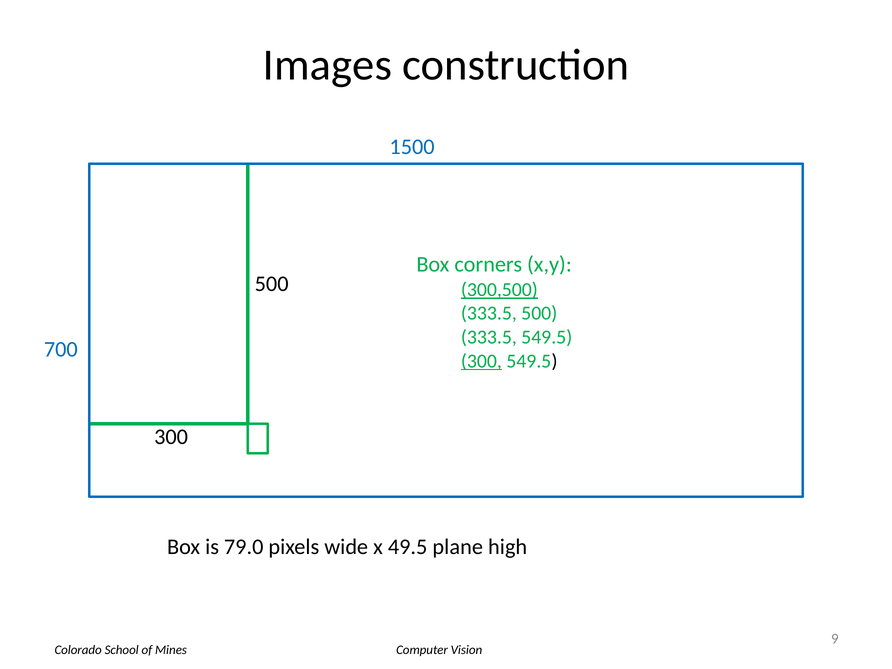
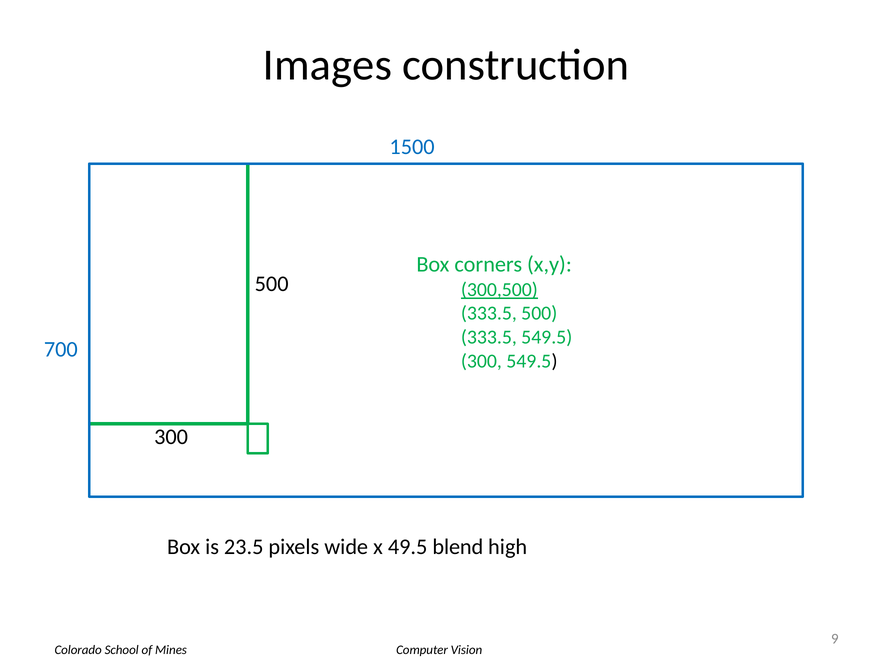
300 underline: present -> none (481, 361)
79.0: 79.0 -> 23.5 (244, 547)
plane: plane -> blend (458, 547)
